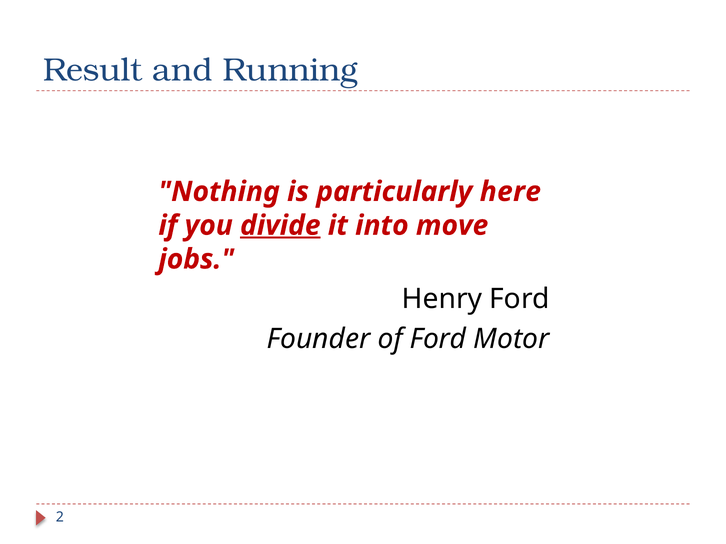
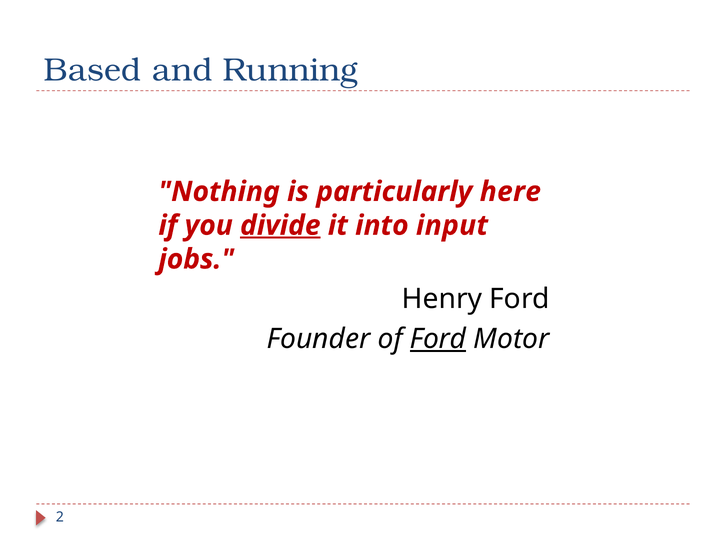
Result: Result -> Based (93, 70)
move: move -> input (452, 226)
Ford underline: none -> present (438, 339)
